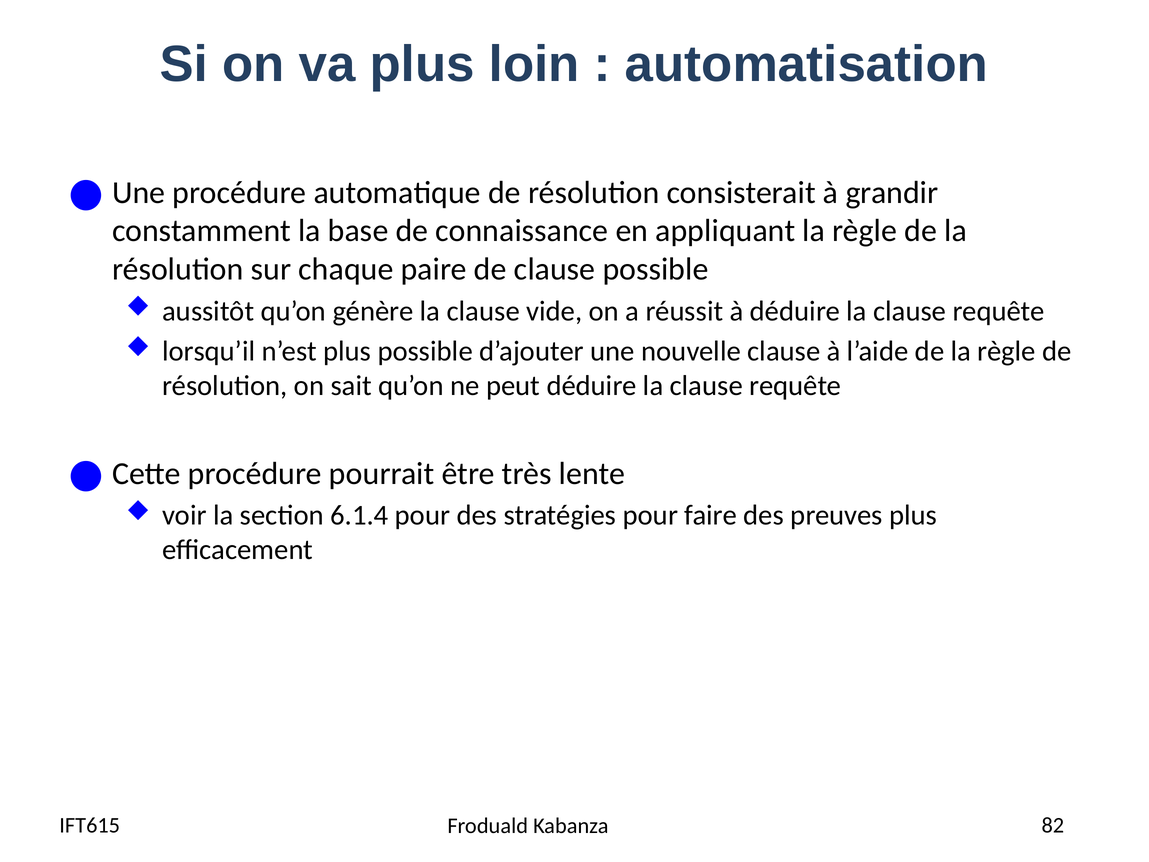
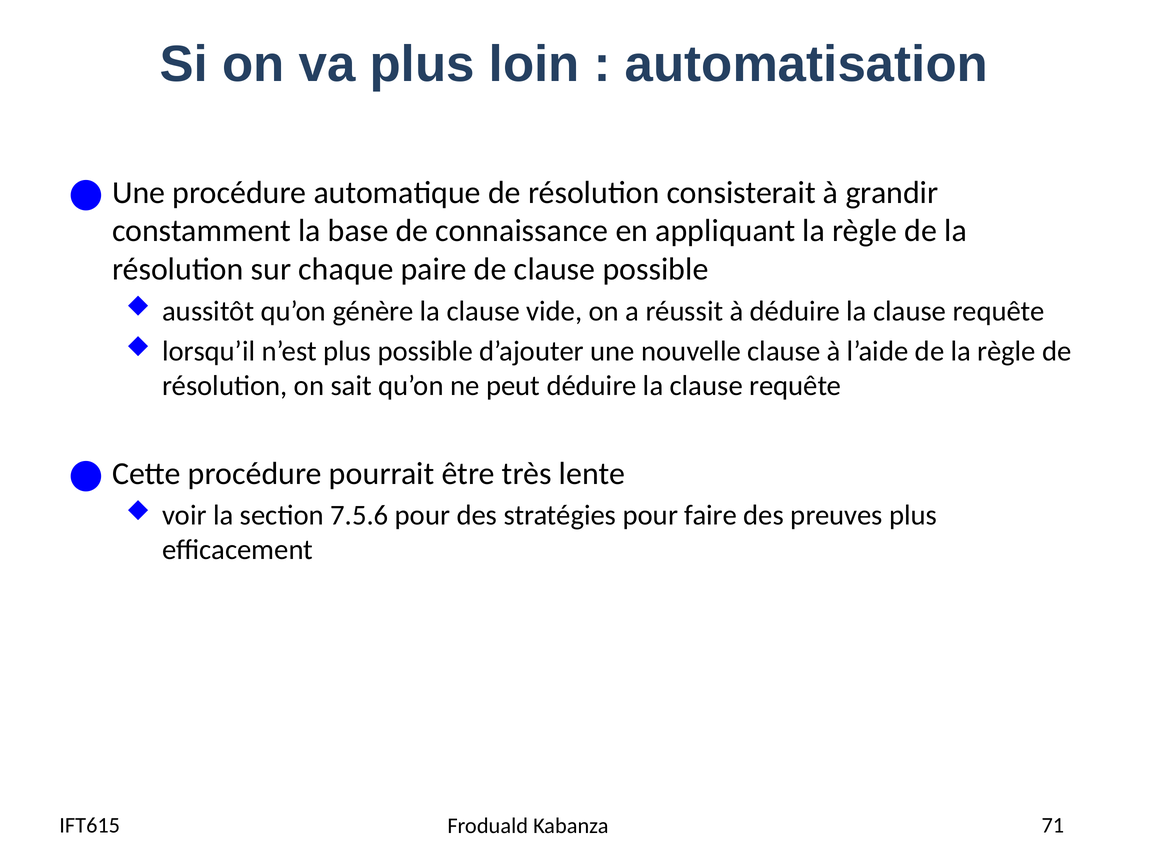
6.1.4: 6.1.4 -> 7.5.6 (359, 515)
82: 82 -> 71 (1053, 825)
